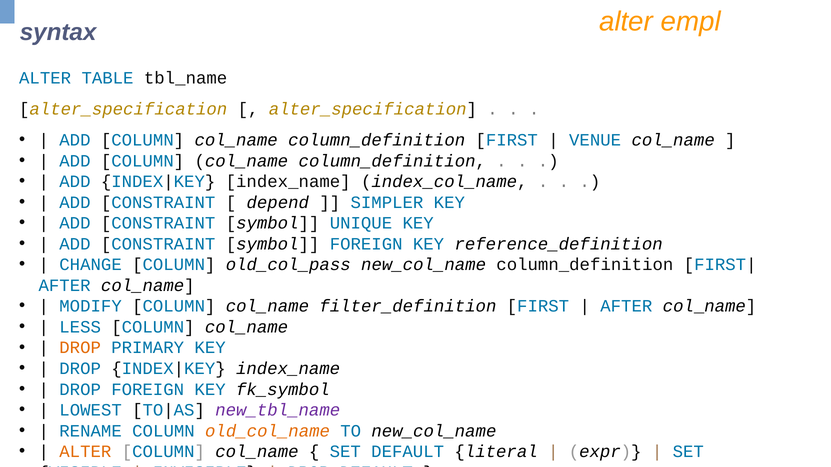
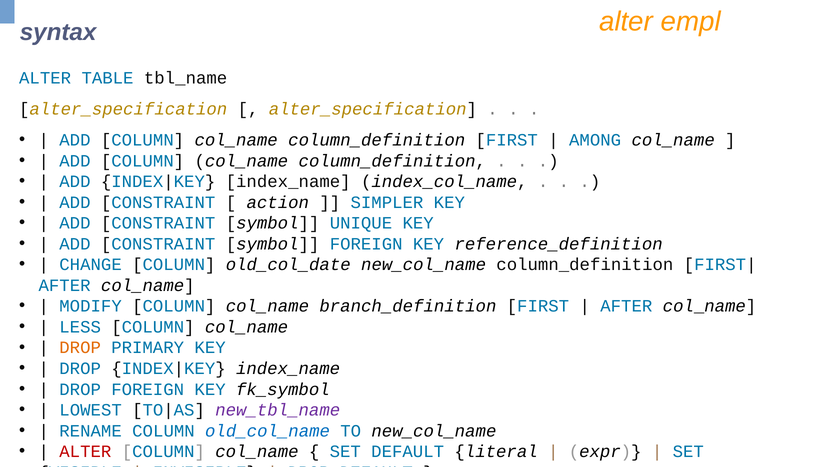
VENUE: VENUE -> AMONG (595, 140)
depend: depend -> action (278, 203)
old_col_pass: old_col_pass -> old_col_date (288, 265)
filter_definition: filter_definition -> branch_definition (408, 307)
old_col_name colour: orange -> blue (268, 431)
ALTER colour: orange -> red (85, 452)
